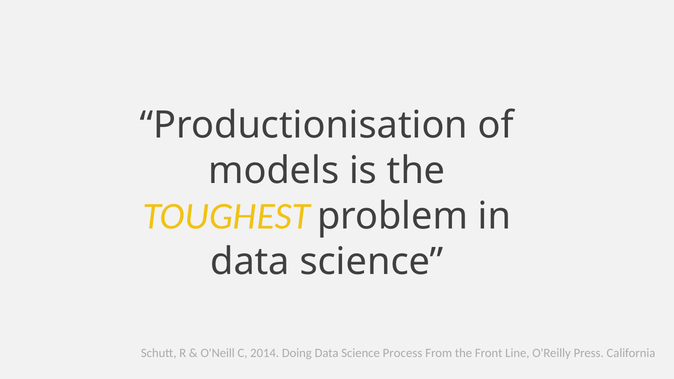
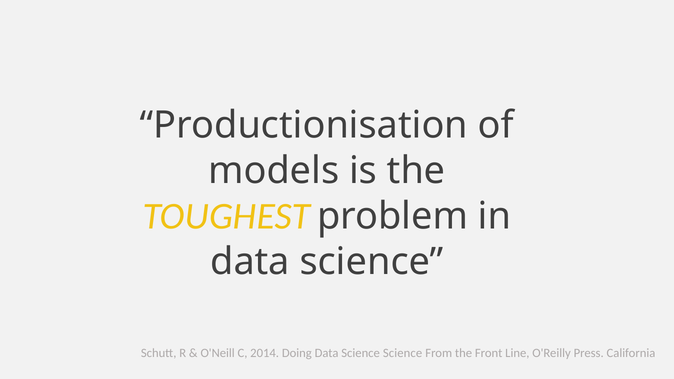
Science Process: Process -> Science (403, 353)
